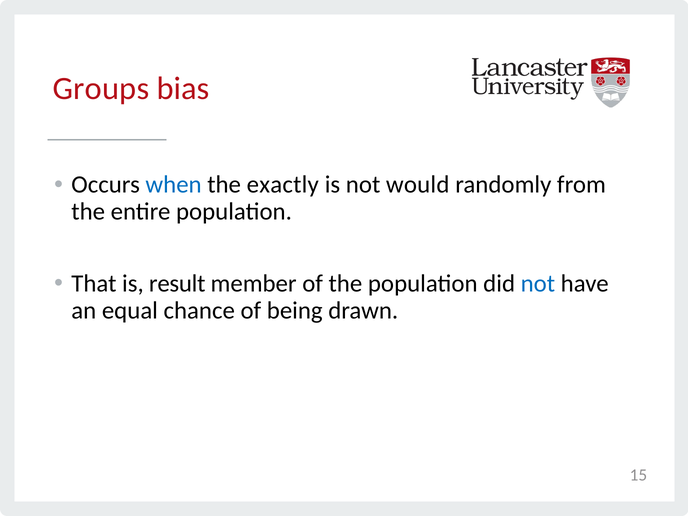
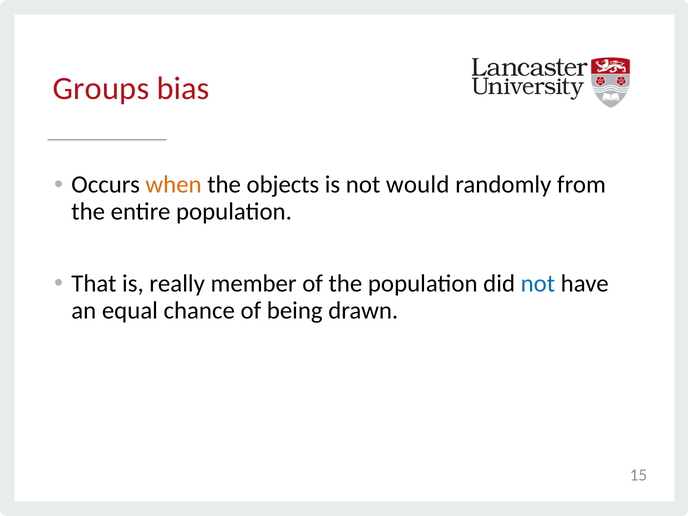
when colour: blue -> orange (174, 185)
exactly: exactly -> objects (283, 185)
result: result -> really (177, 284)
